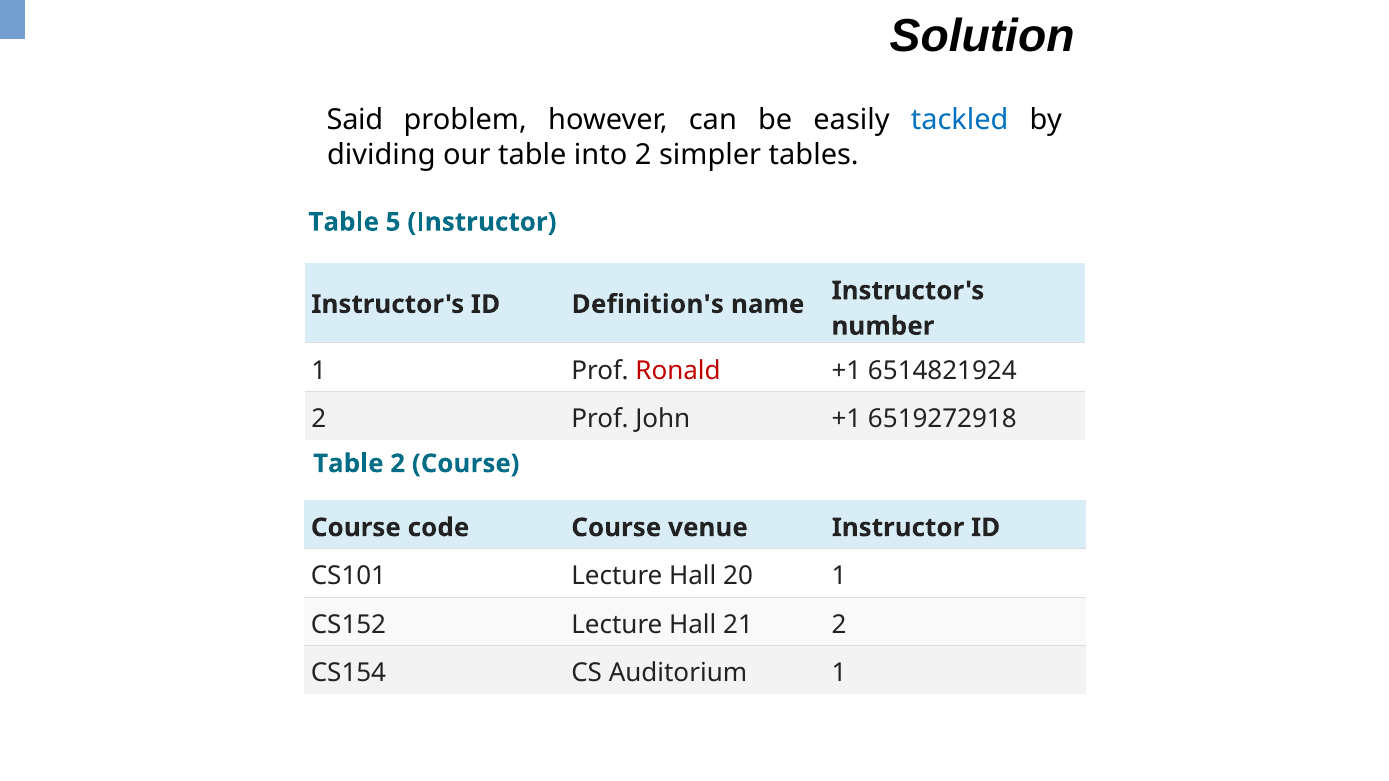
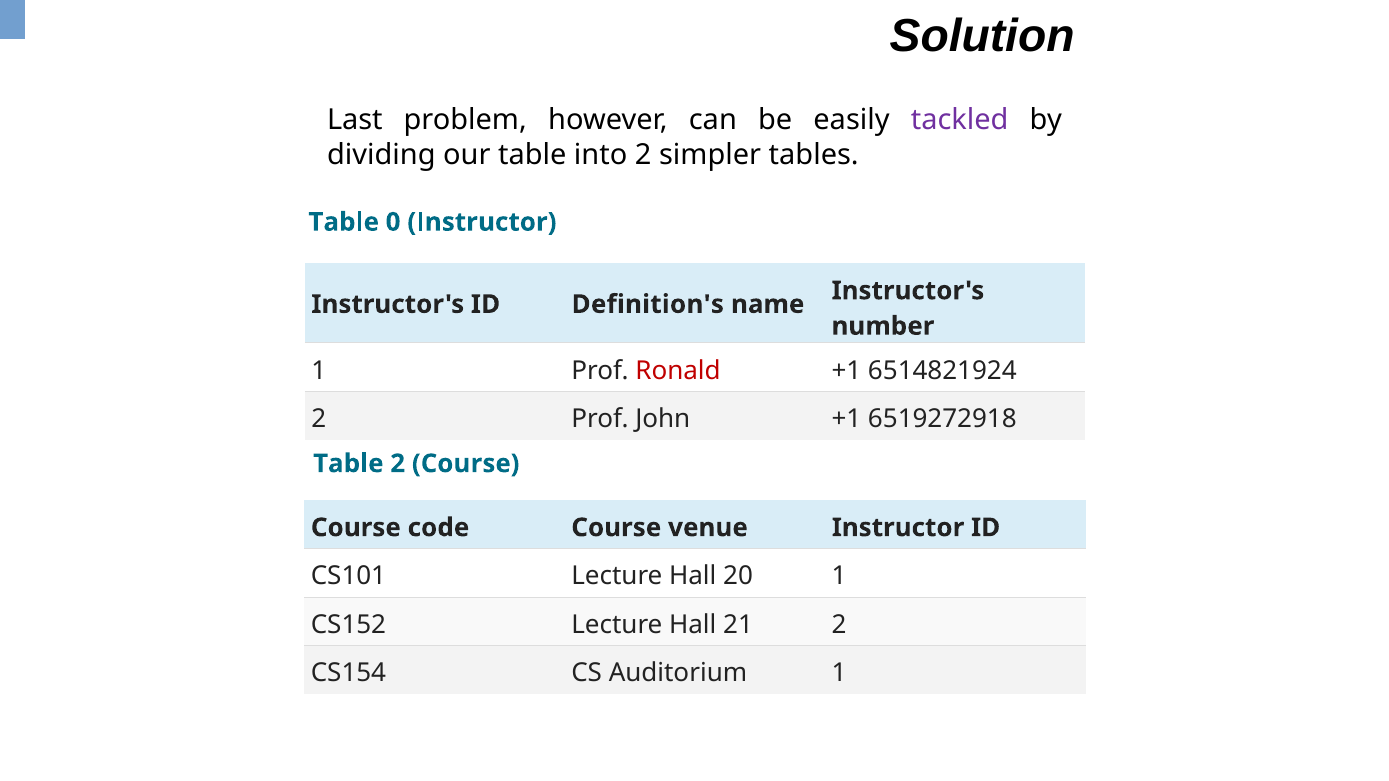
Said: Said -> Last (355, 120)
tackled colour: blue -> purple (960, 120)
5: 5 -> 0 (393, 222)
